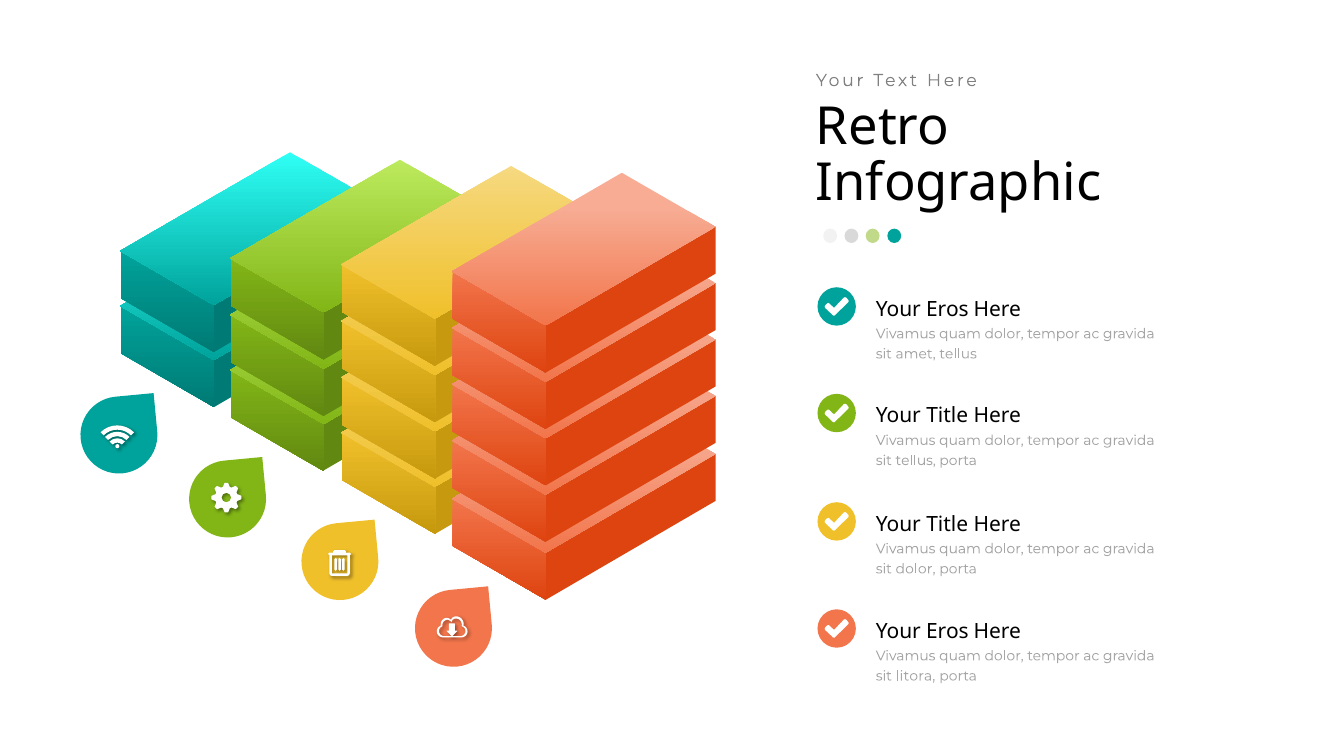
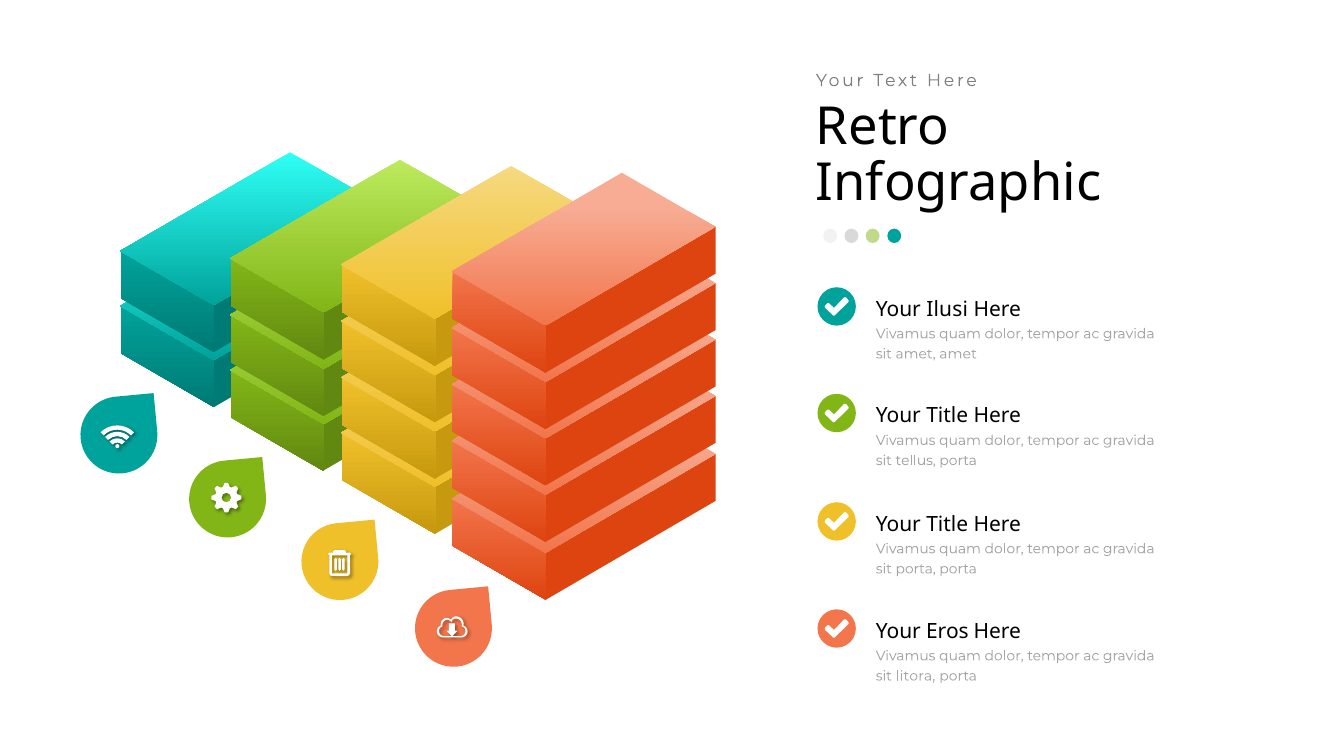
Eros: Eros -> Ilusi (947, 309)
amet tellus: tellus -> amet (958, 354)
sit dolor: dolor -> porta (916, 569)
